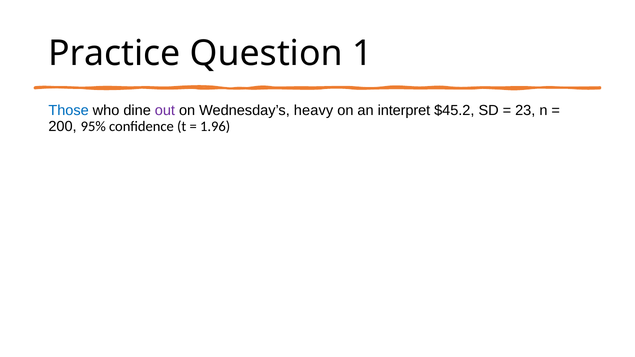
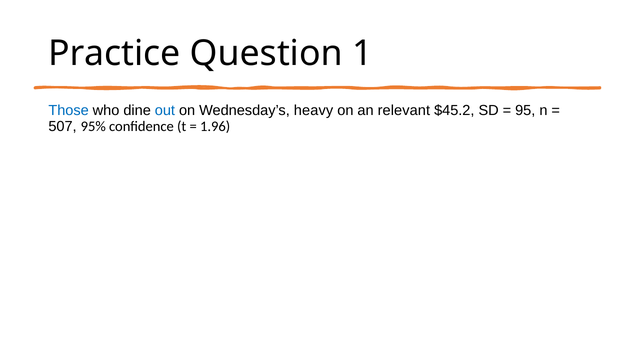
out colour: purple -> blue (165, 111)
interpret: interpret -> relevant (404, 111)
23: 23 -> 95 (525, 111)
200: 200 -> 507 (63, 126)
